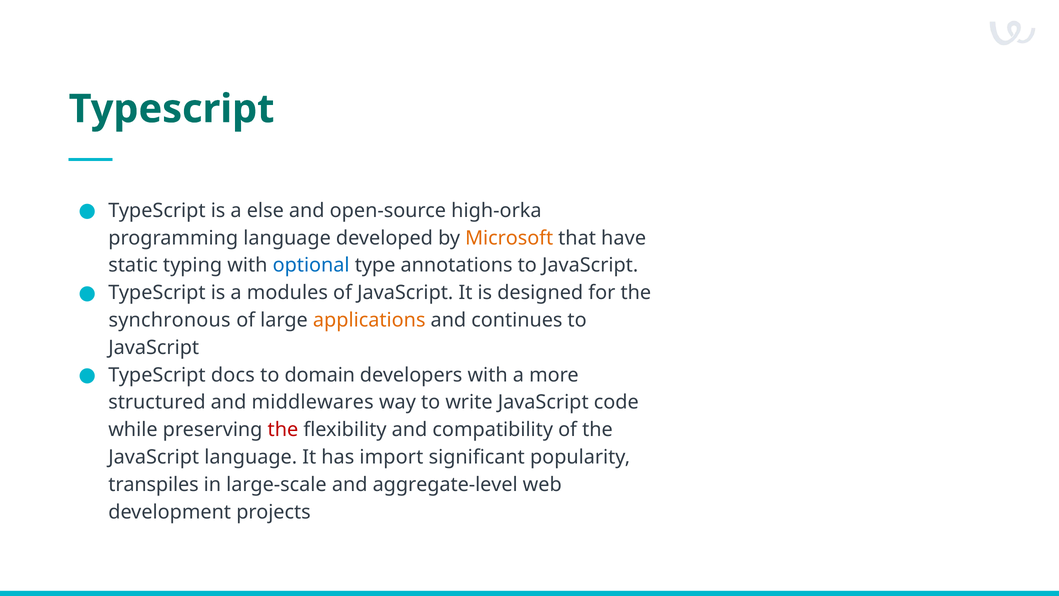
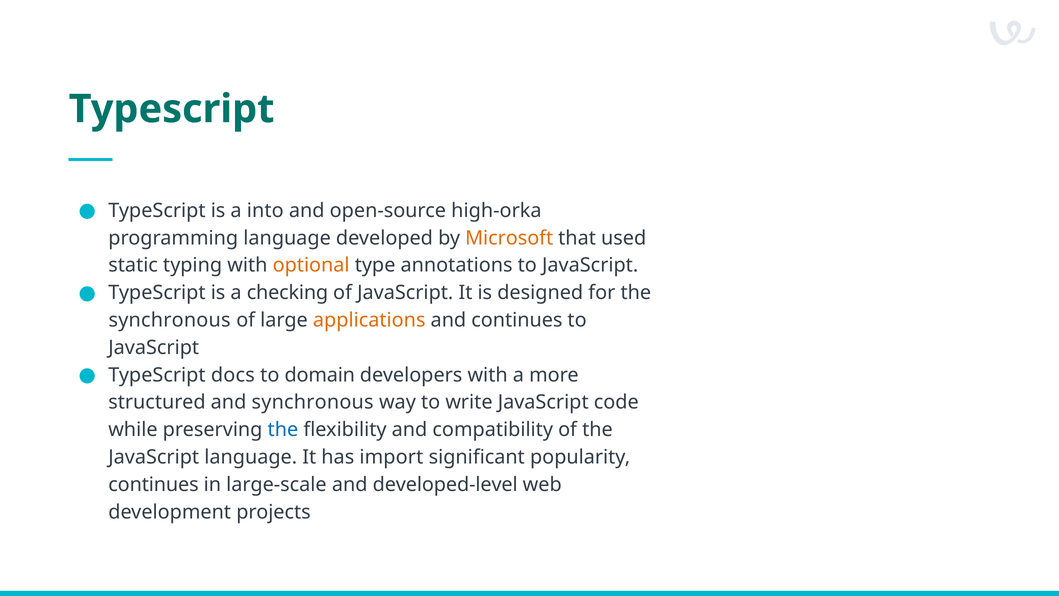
else: else -> into (265, 210)
have: have -> used (624, 238)
optional colour: blue -> orange (311, 265)
modules: modules -> checking (287, 293)
and middlewares: middlewares -> synchronous (313, 402)
the colour: red -> blue (283, 430)
transpiles: transpiles -> continues (153, 484)
aggregate-level: aggregate-level -> developed-level (445, 484)
